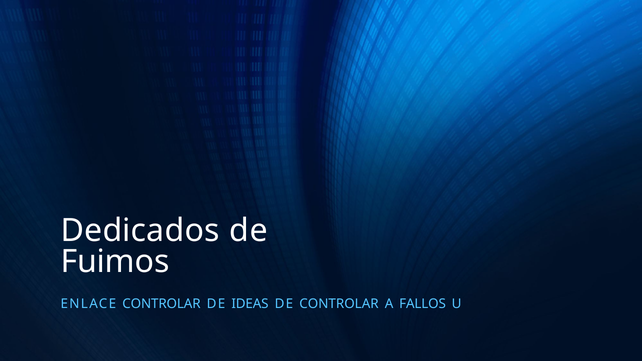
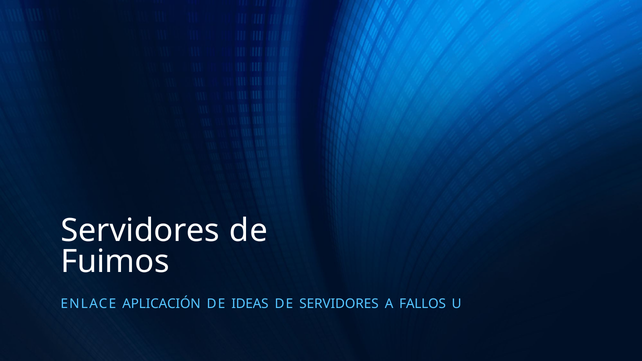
Dedicados: Dedicados -> Servidores (140, 231)
ENLACE CONTROLAR: CONTROLAR -> APLICACIÓN (161, 304)
DE CONTROLAR: CONTROLAR -> SERVIDORES (339, 304)
